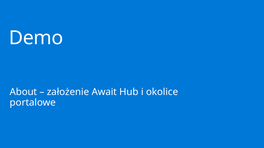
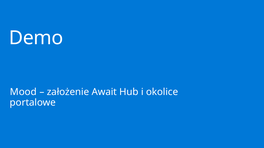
About: About -> Mood (23, 92)
